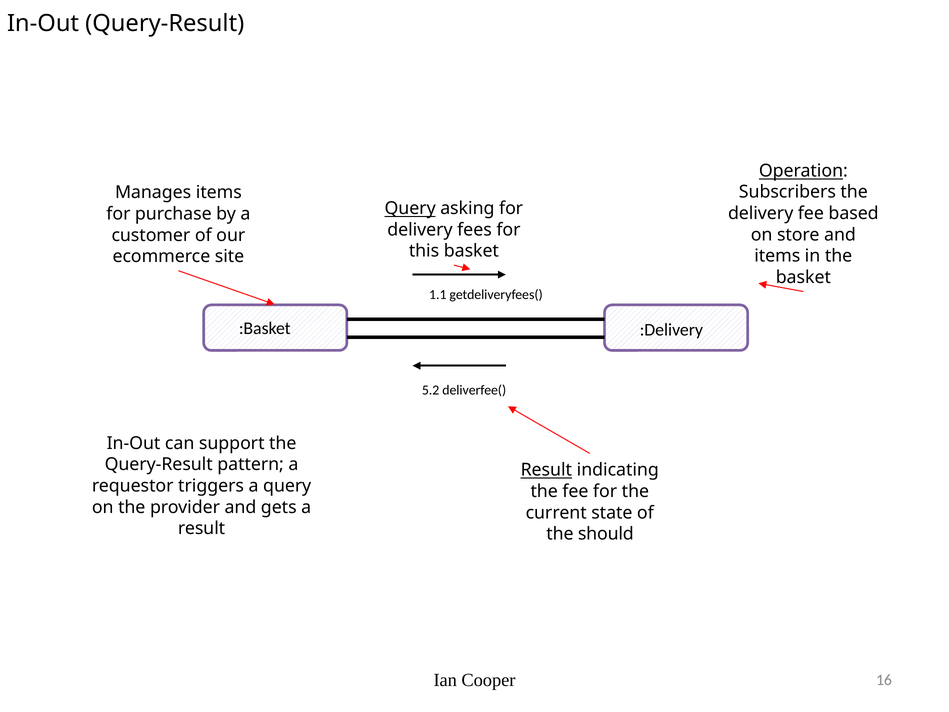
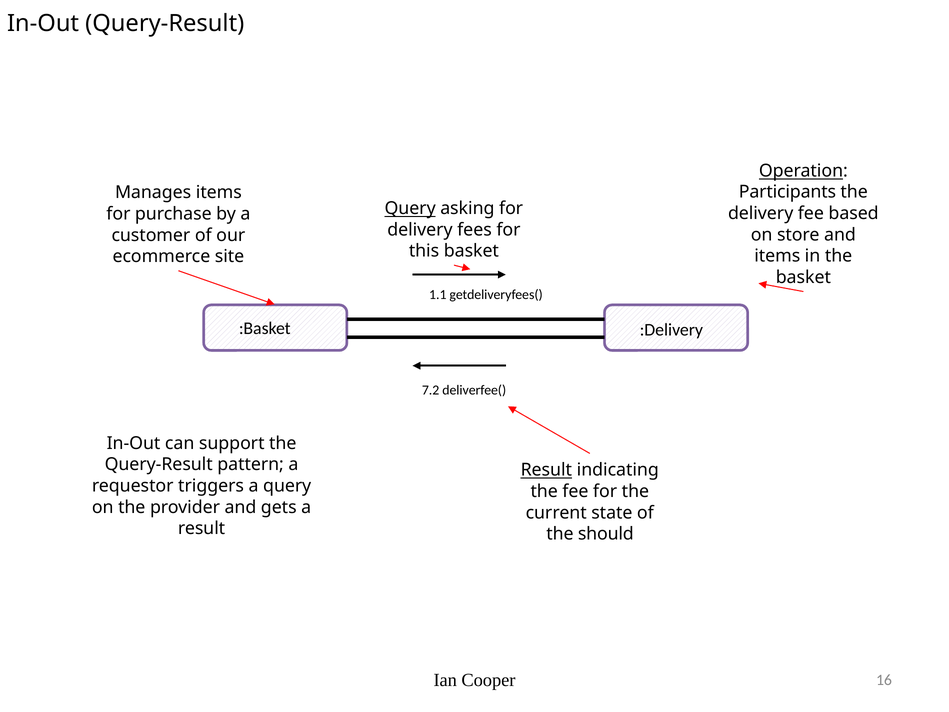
Subscribers: Subscribers -> Participants (787, 192)
5.2: 5.2 -> 7.2 (431, 390)
